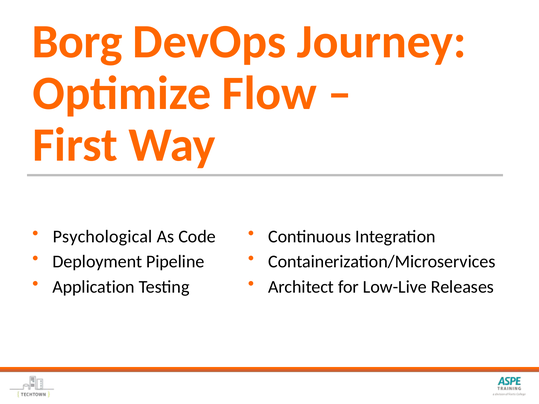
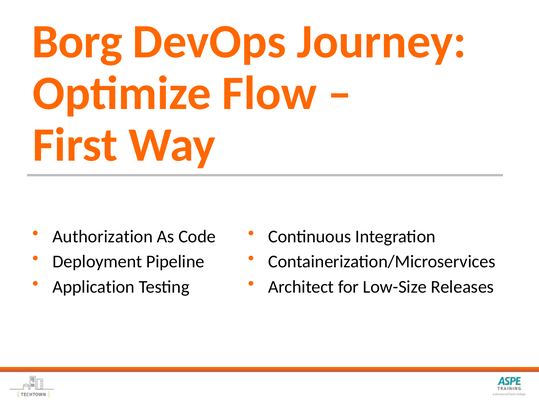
Psychological: Psychological -> Authorization (103, 237)
Low-Live: Low-Live -> Low-Size (395, 287)
